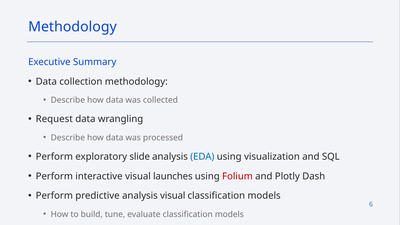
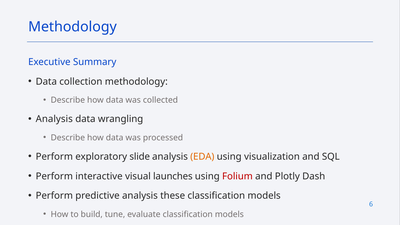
Request: Request -> Analysis (54, 119)
EDA colour: blue -> orange (202, 157)
analysis visual: visual -> these (173, 196)
